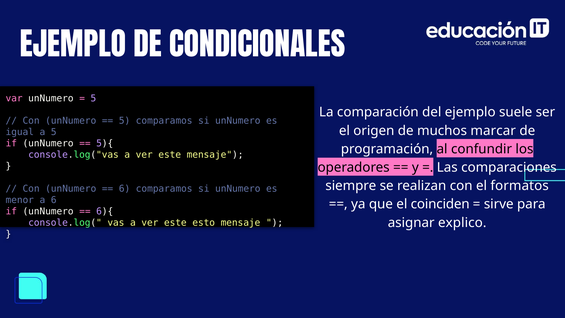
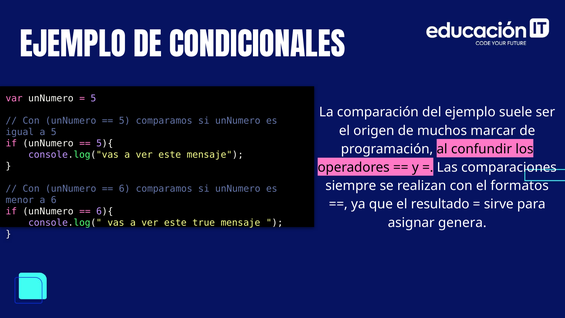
coinciden: coinciden -> resultado (440, 204)
esto: esto -> true (204, 222)
explico: explico -> genera (462, 223)
